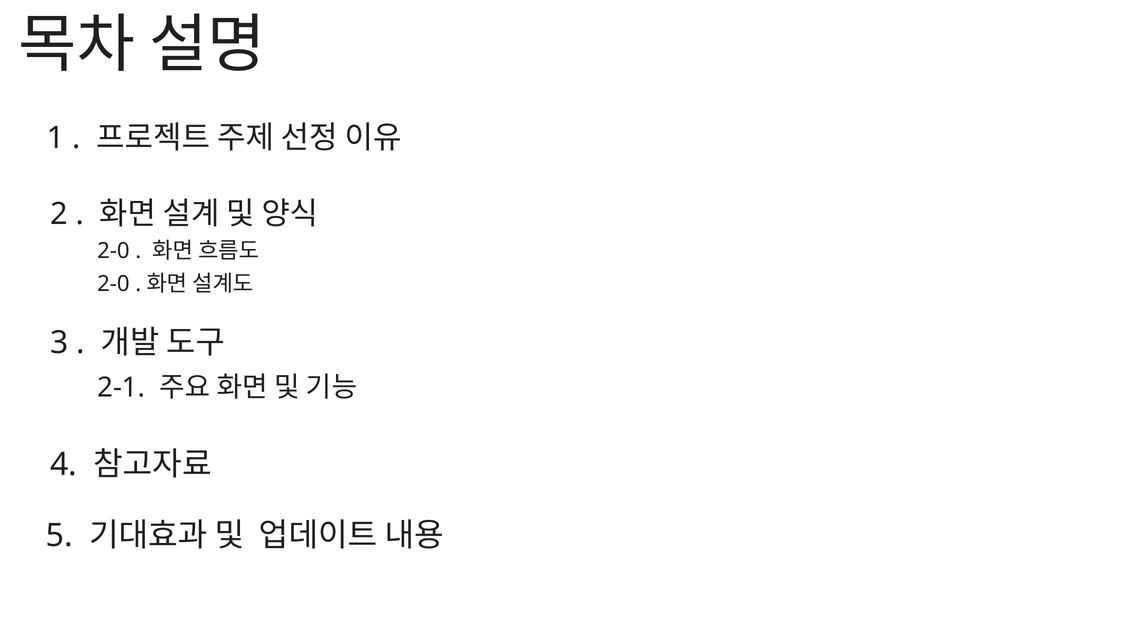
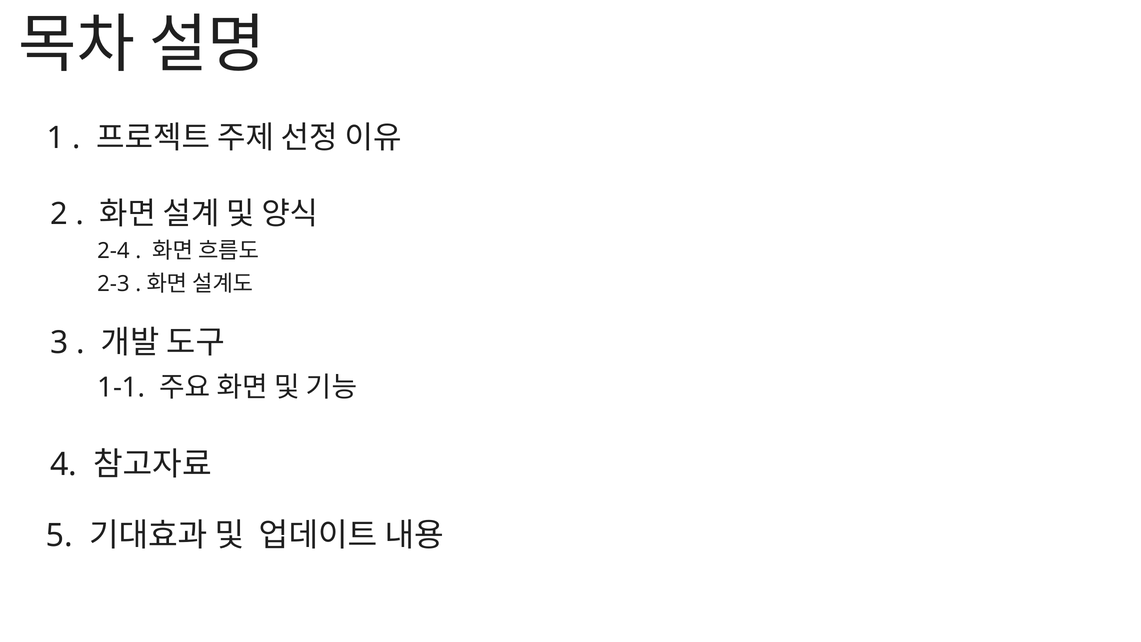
2-0: 2-0 -> 2-4 (113, 251)
2-0: 2-0 -> 2-3 (113, 284)
2-1: 2-1 -> 1-1 (121, 387)
